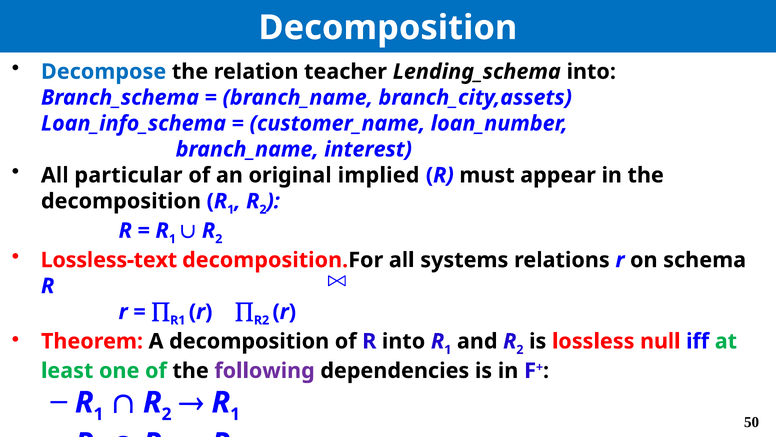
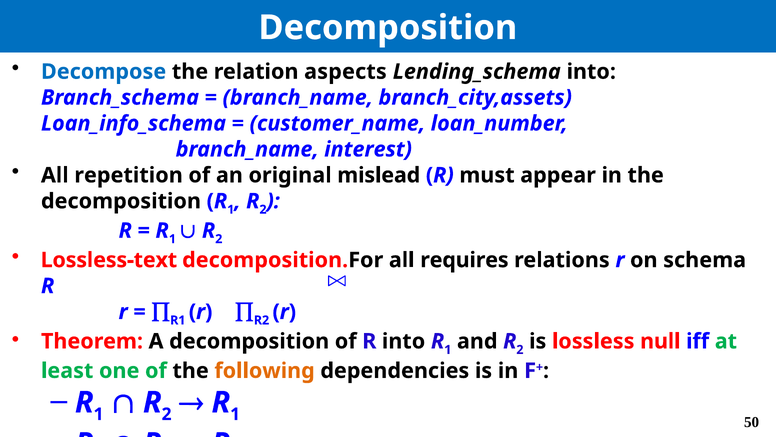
teacher: teacher -> aspects (345, 72)
particular: particular -> repetition (129, 175)
implied: implied -> mislead (379, 175)
systems: systems -> requires (464, 260)
following colour: purple -> orange (265, 370)
